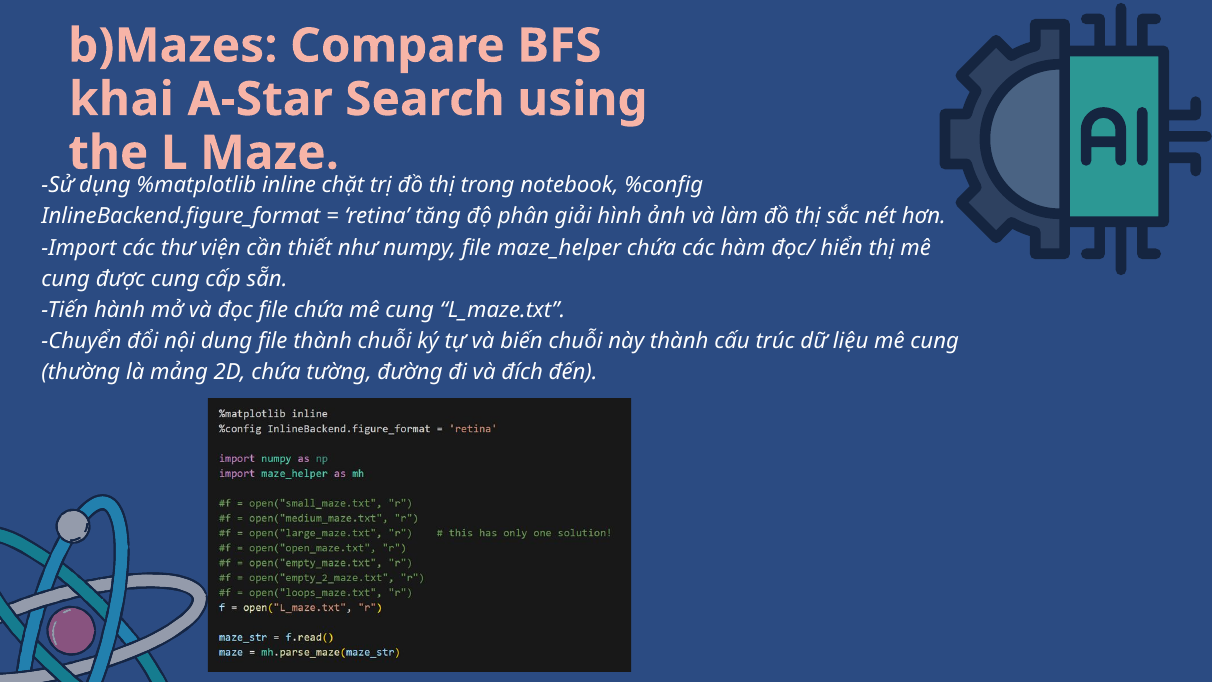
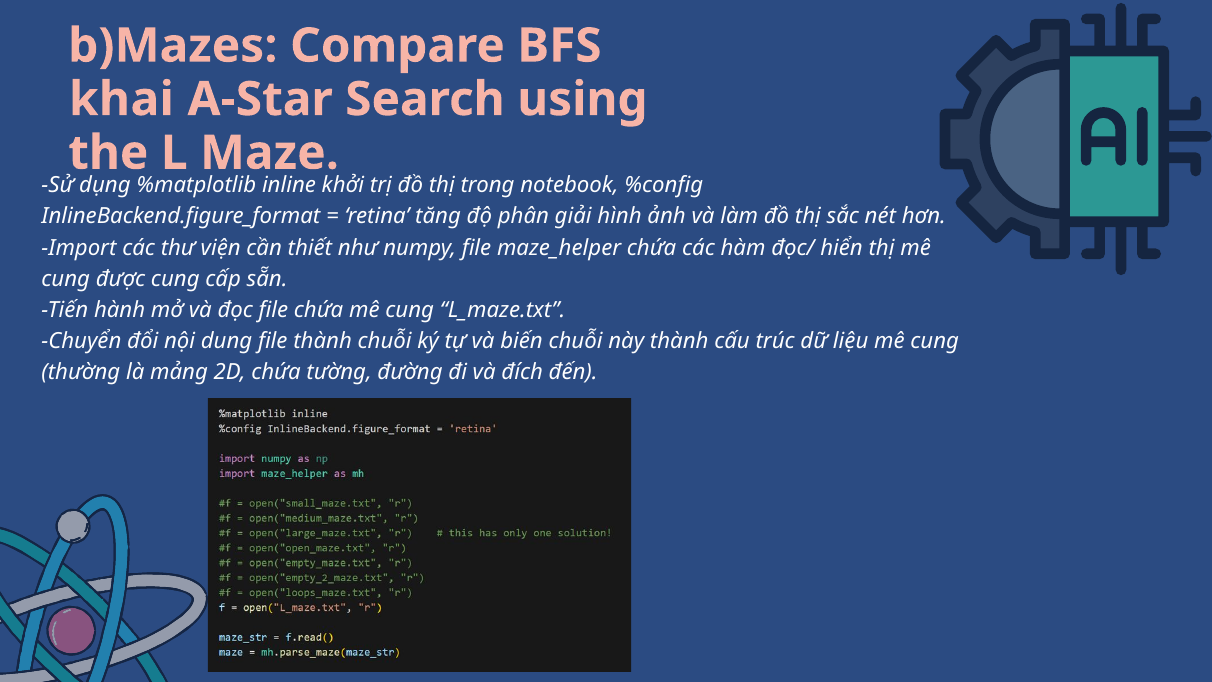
chặt: chặt -> khởi (343, 185)
